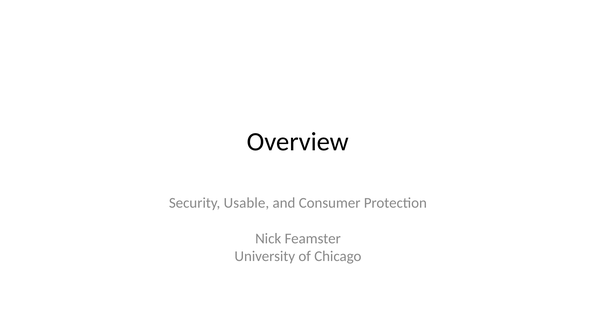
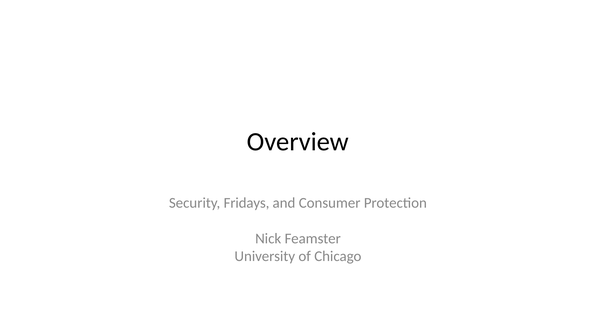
Usable: Usable -> Fridays (247, 203)
